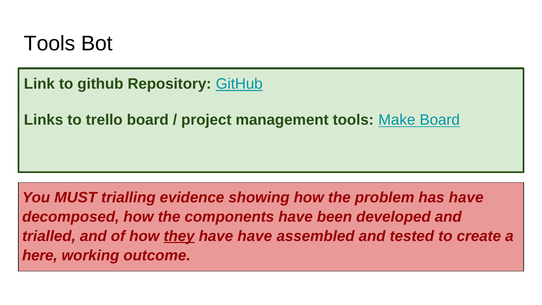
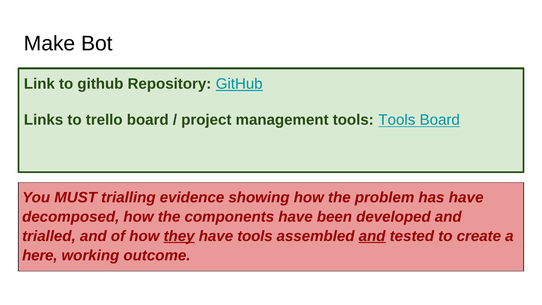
Tools: Tools -> Make (50, 44)
tools Make: Make -> Tools (397, 120)
have have: have -> tools (255, 236)
and underline: none -> present (372, 236)
